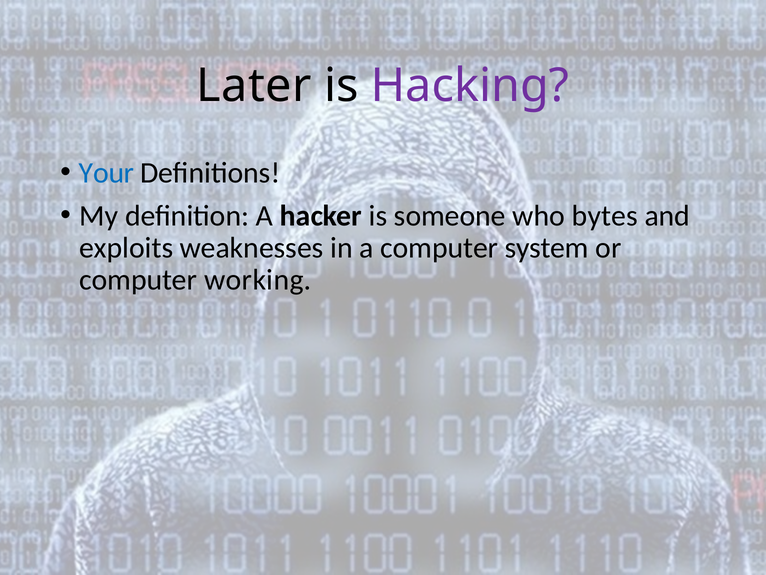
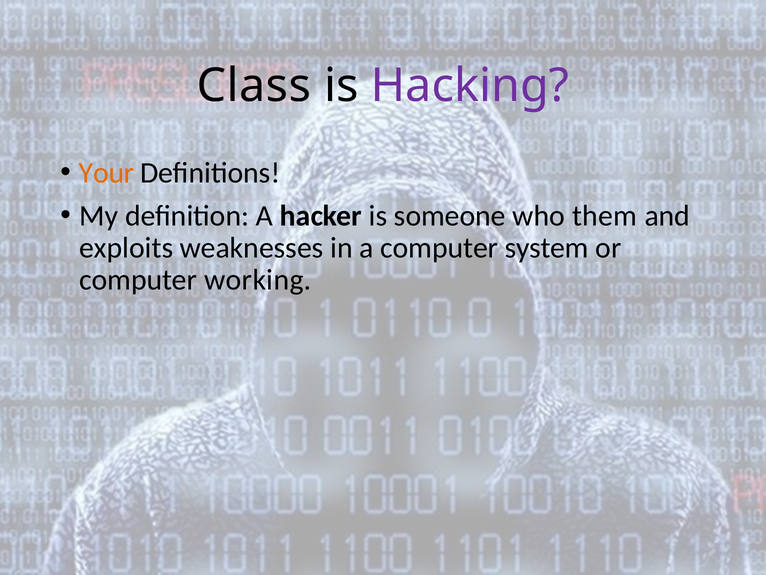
Later: Later -> Class (254, 86)
Your colour: blue -> orange (107, 173)
bytes: bytes -> them (605, 216)
